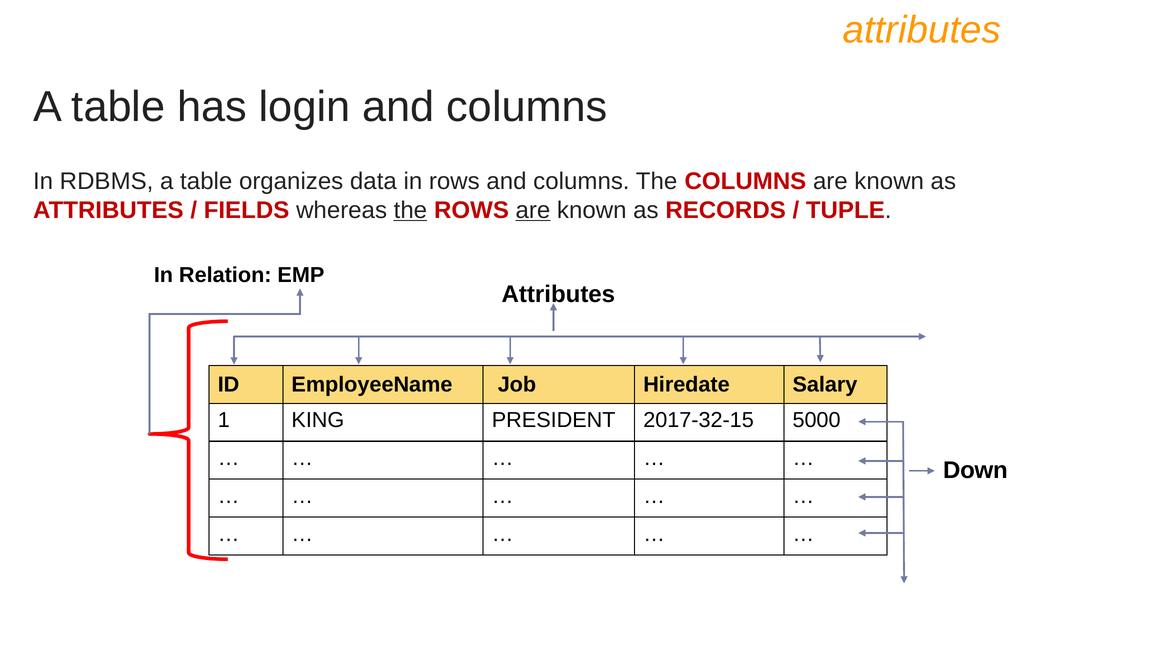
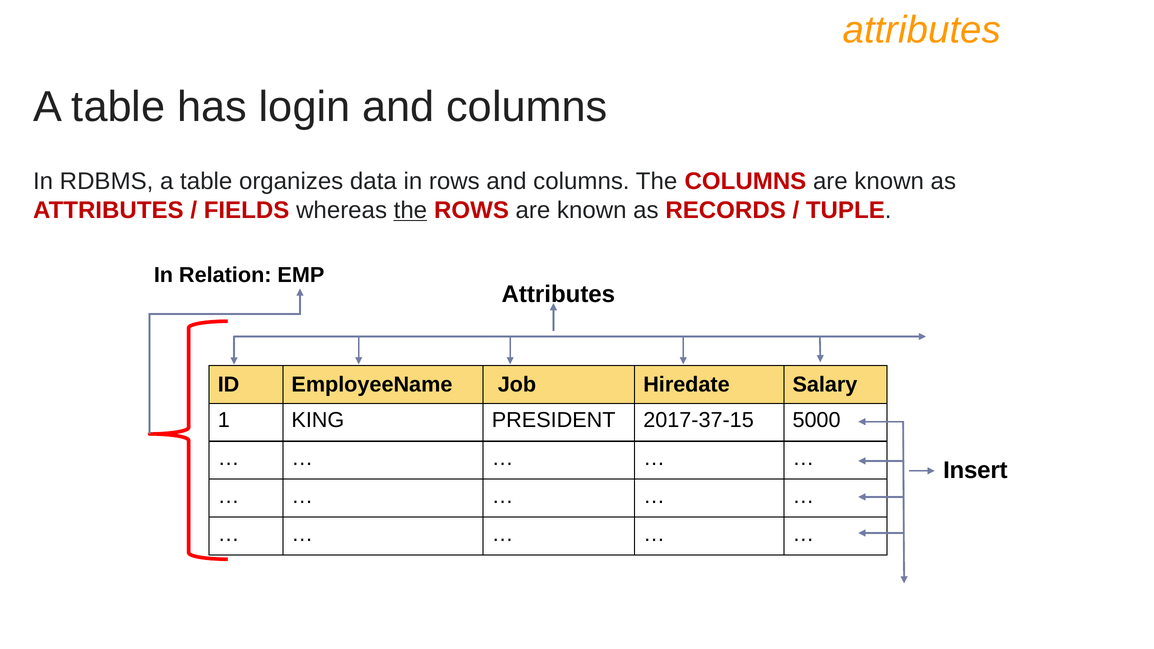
are underline: present -> none (533, 210)
2017-32-15: 2017-32-15 -> 2017-37-15 (699, 420)
Down: Down -> Insert (975, 471)
